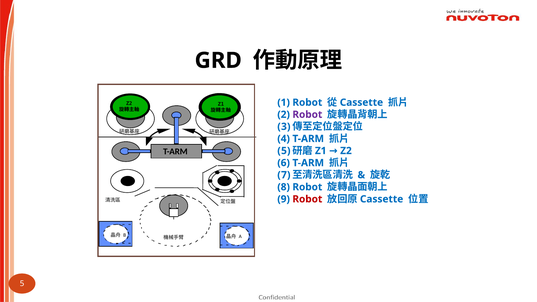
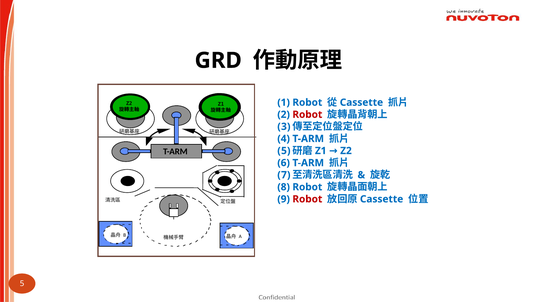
Robot colour: purple -> red (307, 115)
